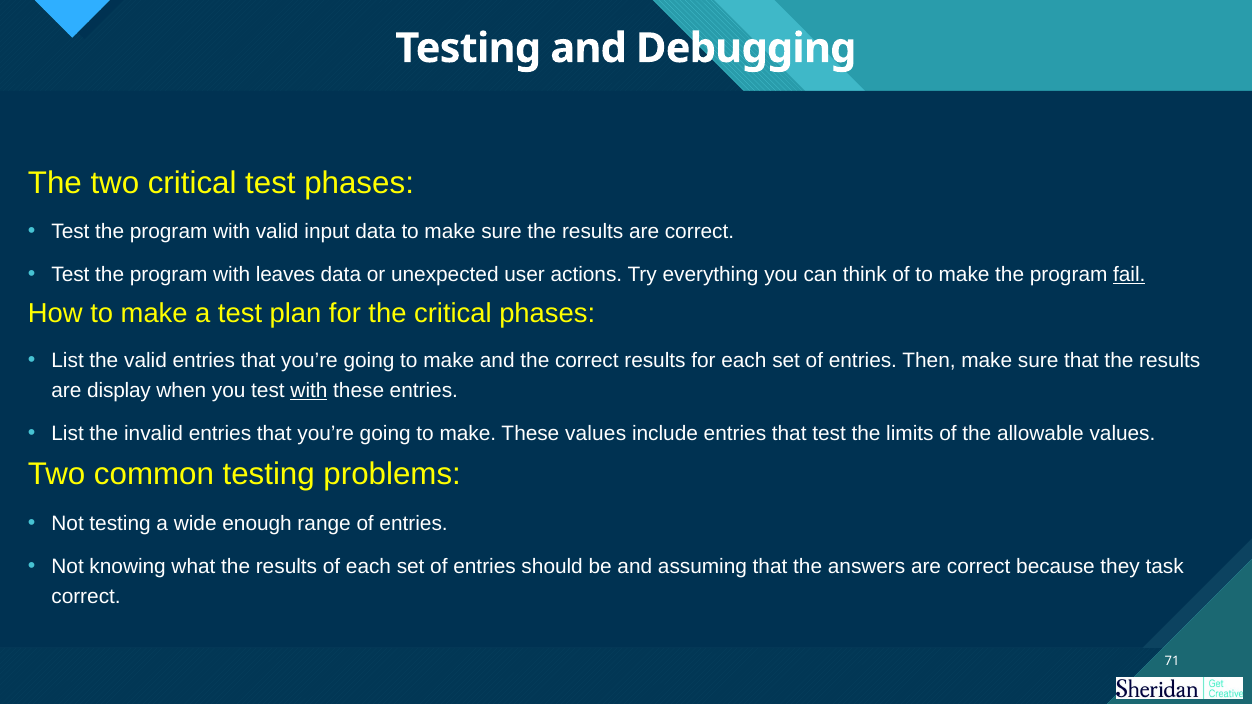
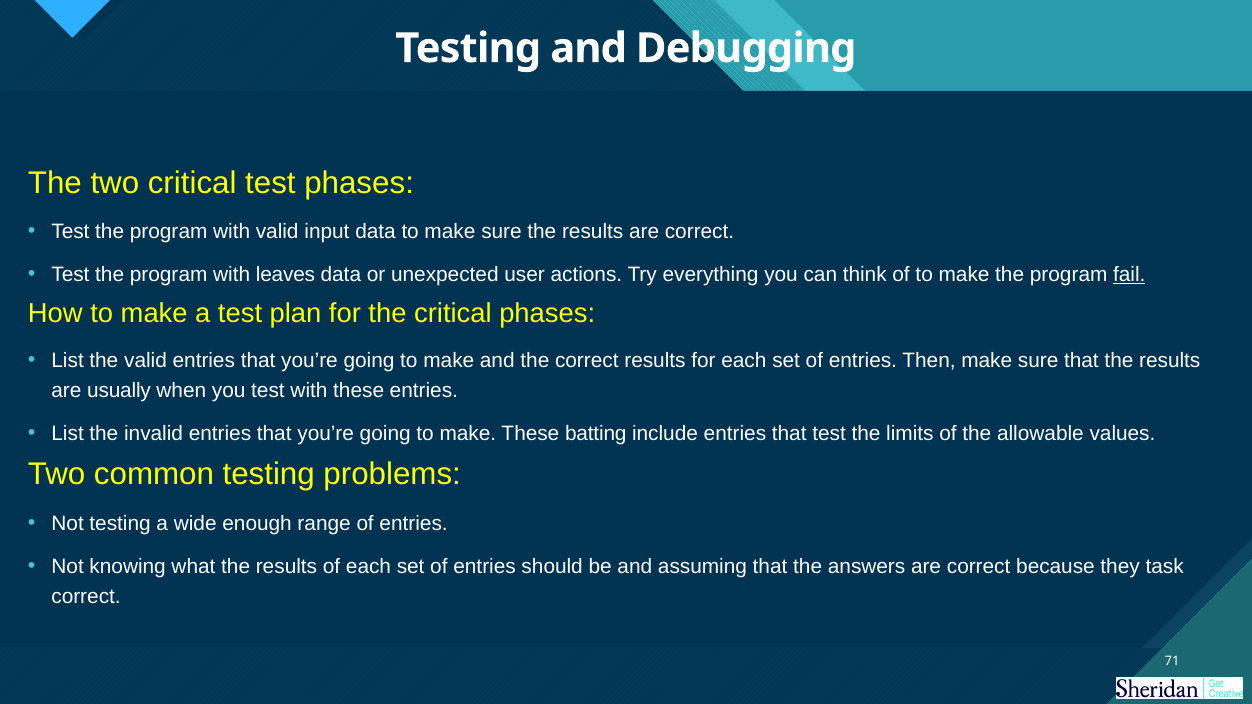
display: display -> usually (119, 391)
with underline: present -> none (309, 391)
These values: values -> batting (596, 434)
